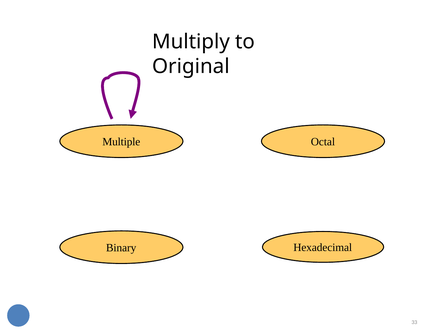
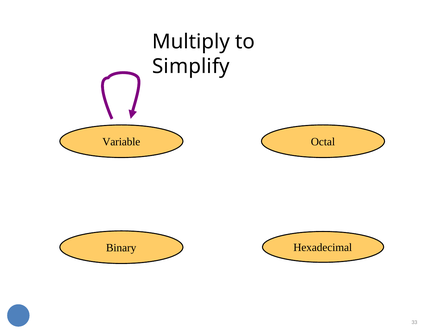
Original: Original -> Simplify (191, 66)
Multiple: Multiple -> Variable (121, 142)
